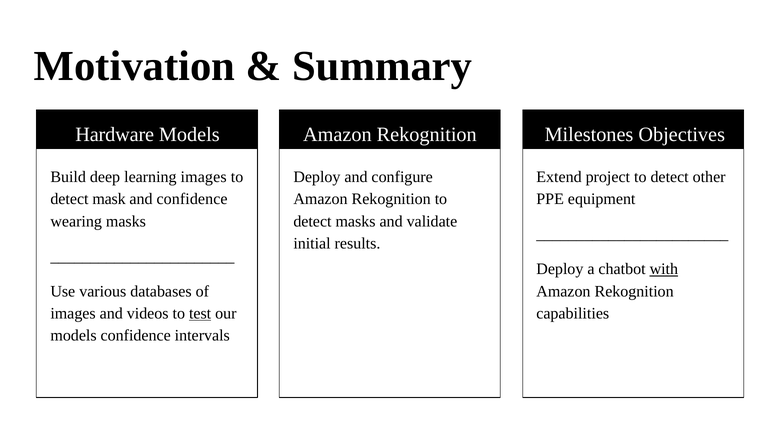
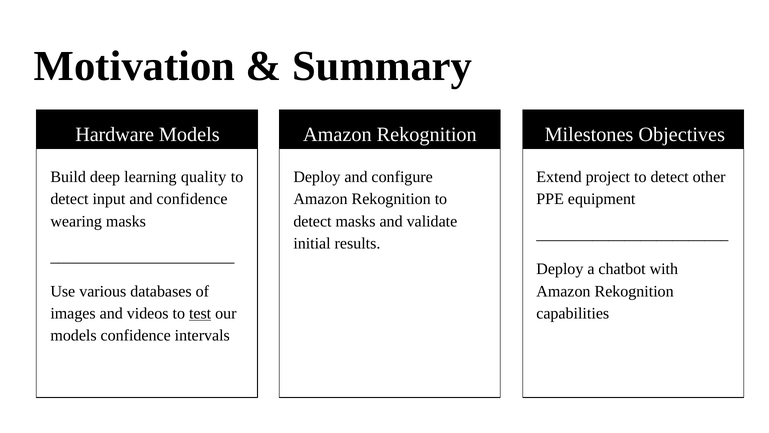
learning images: images -> quality (204, 177)
mask: mask -> input (109, 199)
with underline: present -> none (664, 269)
